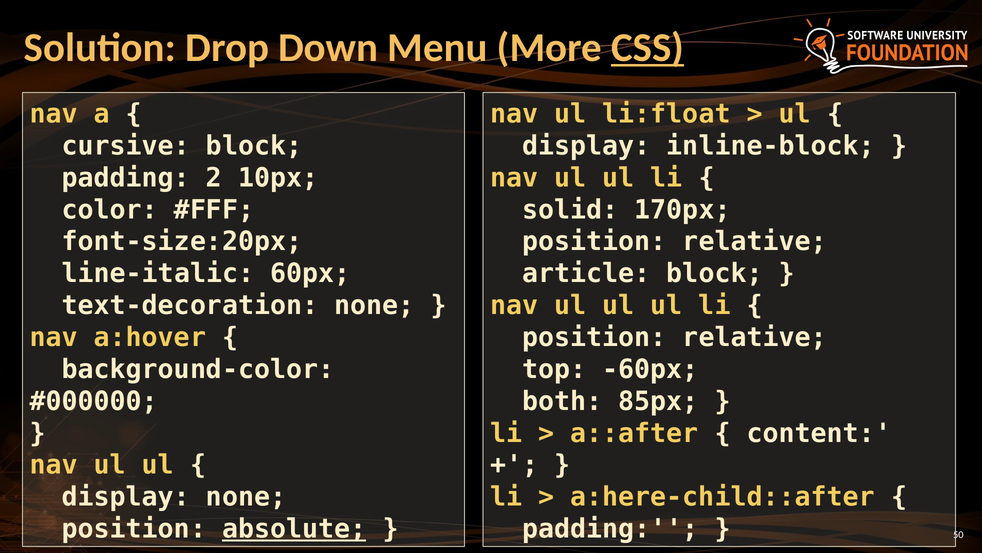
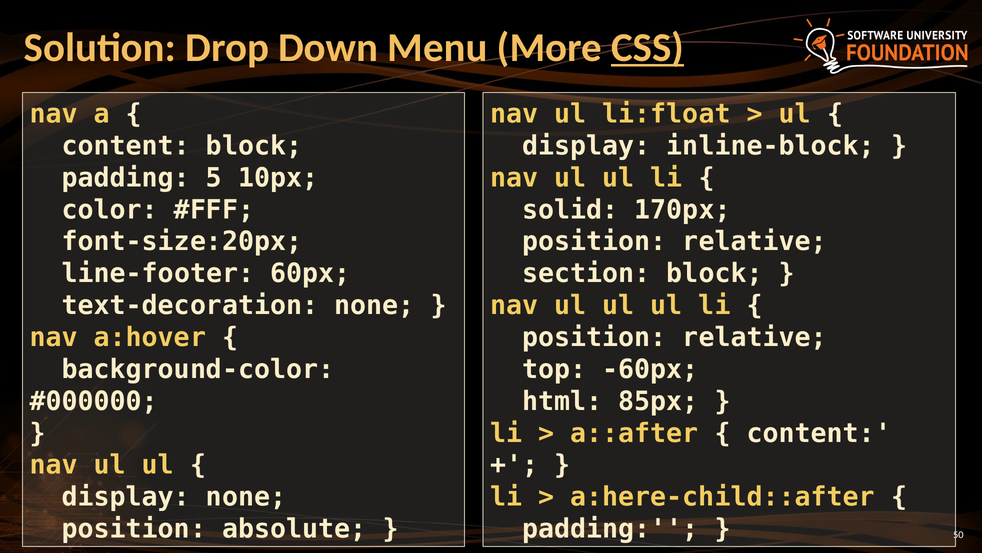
cursive: cursive -> content (126, 146)
2: 2 -> 5 (214, 178)
line-italic: line-italic -> line-footer (158, 273)
article: article -> section (586, 273)
both: both -> html (562, 401)
absolute underline: present -> none (294, 529)
